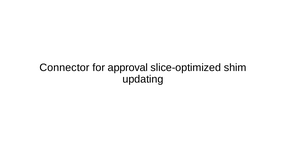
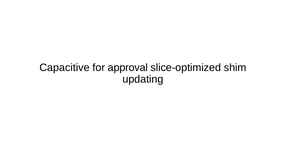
Connector: Connector -> Capacitive (65, 68)
